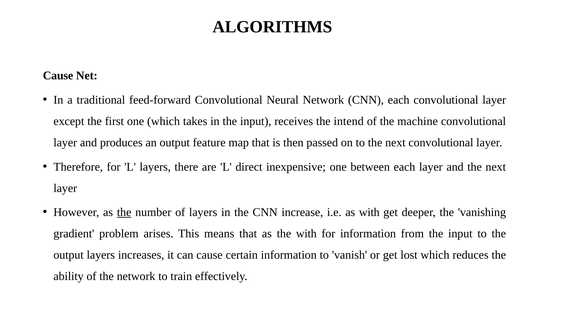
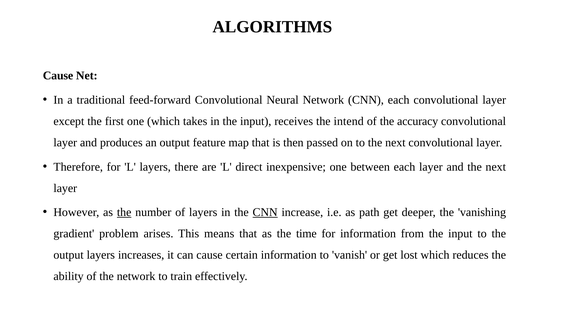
machine: machine -> accuracy (418, 121)
CNN underline: none -> present (265, 212)
as with: with -> path (369, 212)
the with: with -> time (306, 233)
